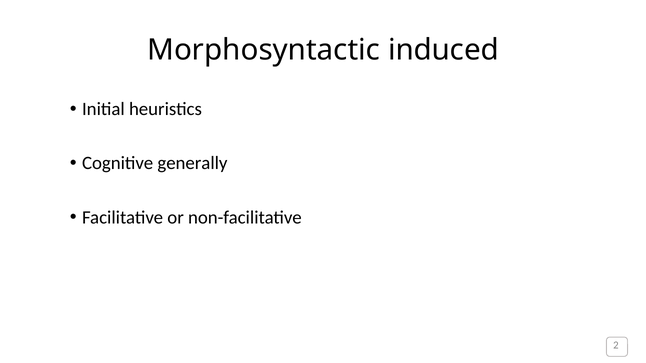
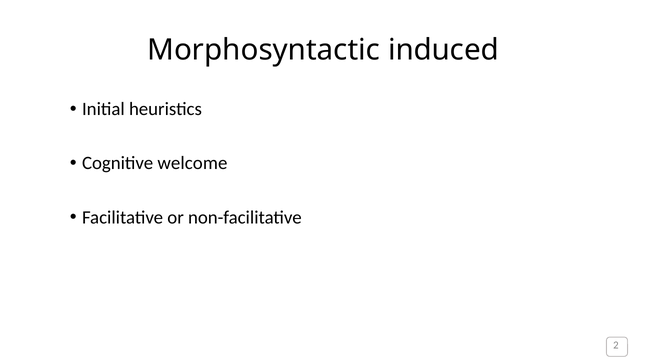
generally: generally -> welcome (192, 163)
